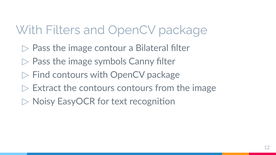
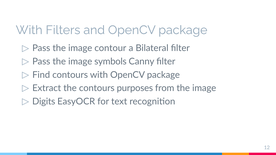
contours contours: contours -> purposes (135, 88)
Noisy: Noisy -> Digits (44, 102)
